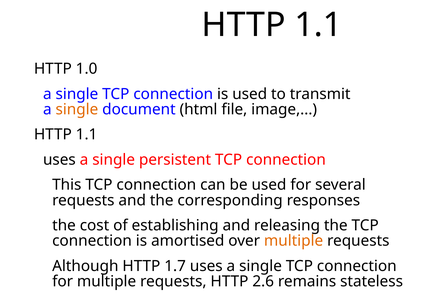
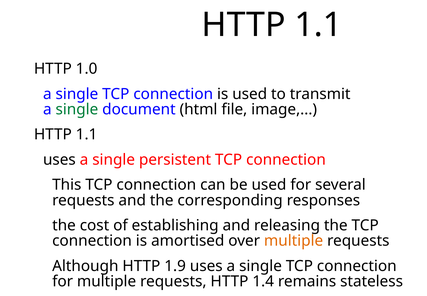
single colour: orange -> green (77, 109)
1.7: 1.7 -> 1.9 (175, 266)
2.6: 2.6 -> 1.4 (263, 281)
